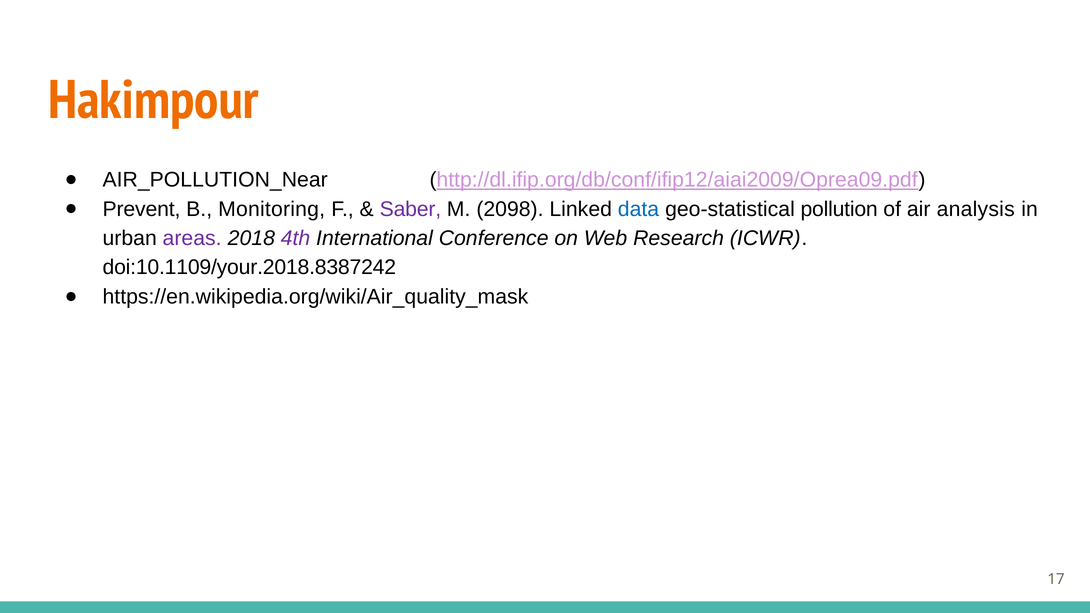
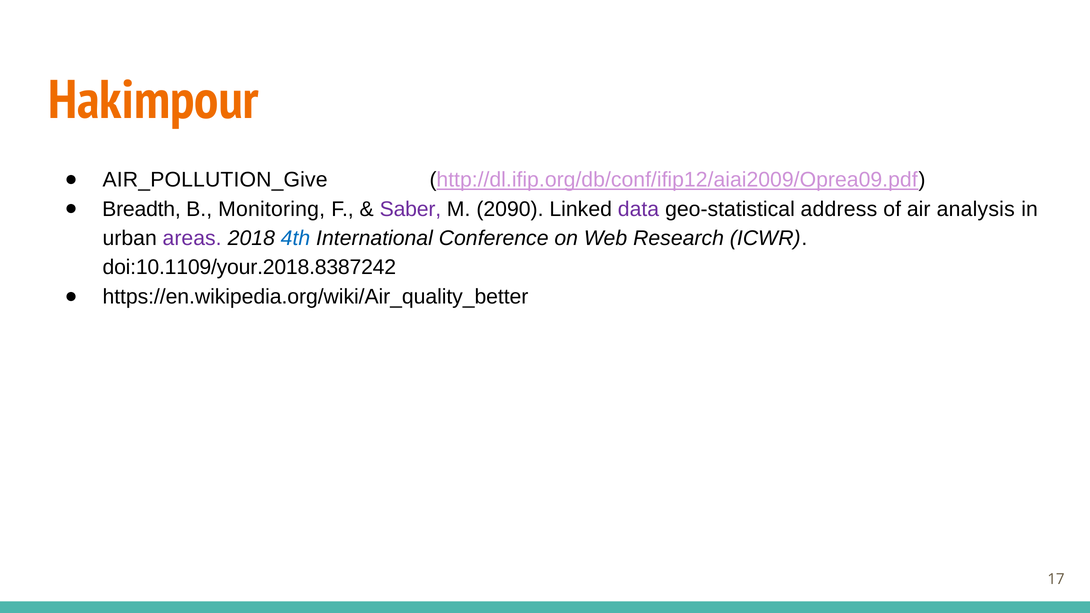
AIR_POLLUTION_Near: AIR_POLLUTION_Near -> AIR_POLLUTION_Give (215, 180)
Prevent: Prevent -> Breadth (142, 209)
2098: 2098 -> 2090 (510, 209)
data colour: blue -> purple (639, 209)
pollution: pollution -> address (839, 209)
4th colour: purple -> blue (295, 238)
https://en.wikipedia.org/wiki/Air_quality_mask: https://en.wikipedia.org/wiki/Air_quality_mask -> https://en.wikipedia.org/wiki/Air_quality_better (315, 297)
